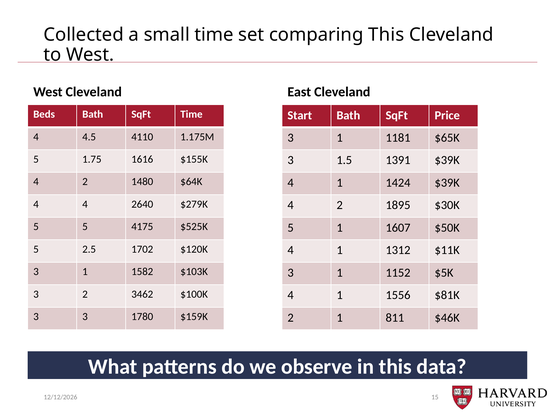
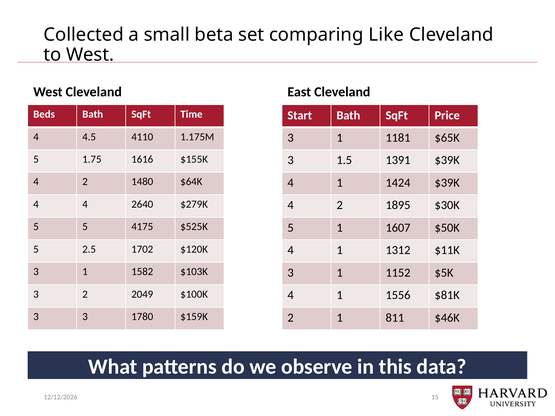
small time: time -> beta (214, 35)
comparing This: This -> Like (386, 35)
3462: 3462 -> 2049 (142, 294)
